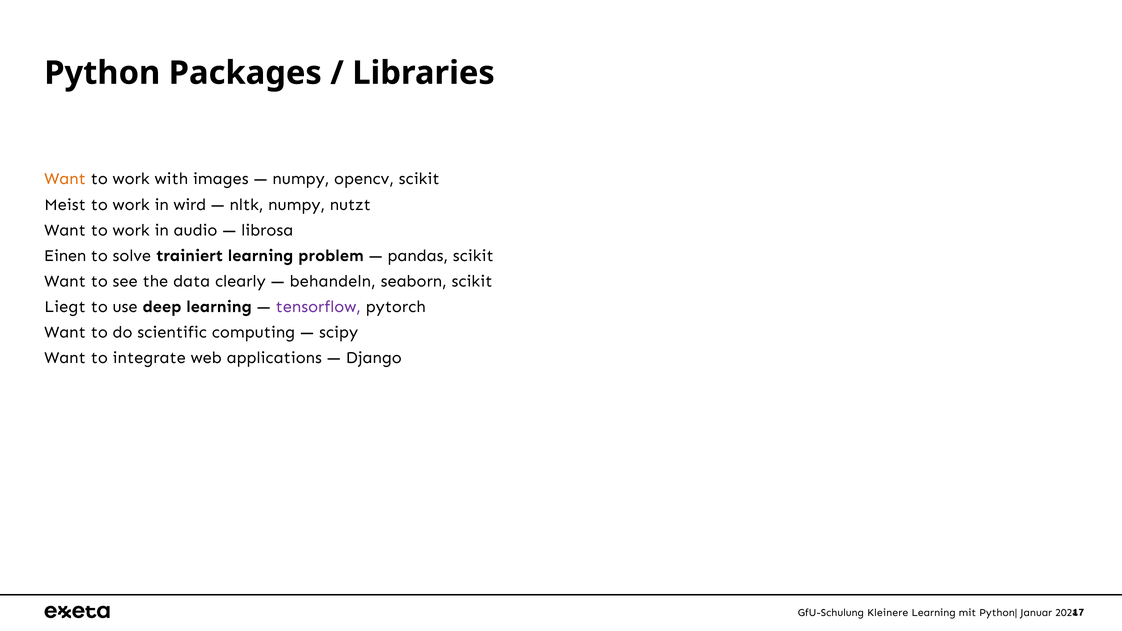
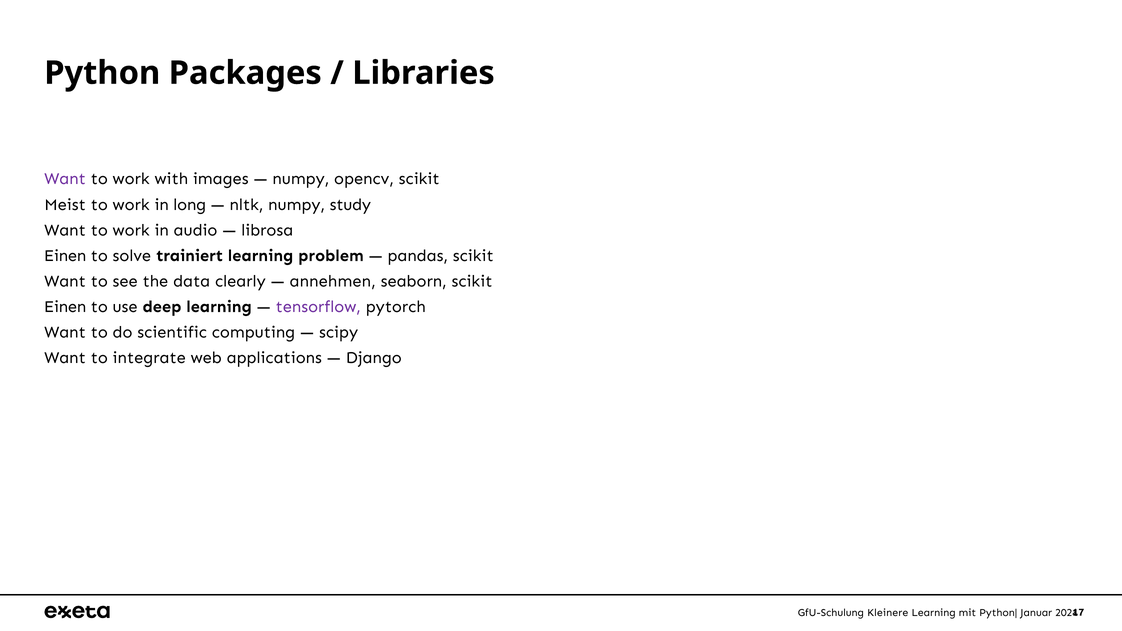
Want colour: orange -> purple (65, 179)
wird: wird -> long (190, 205)
nutzt: nutzt -> study (350, 205)
behandeln: behandeln -> annehmen (333, 281)
Liegt: Liegt -> Einen (65, 307)
